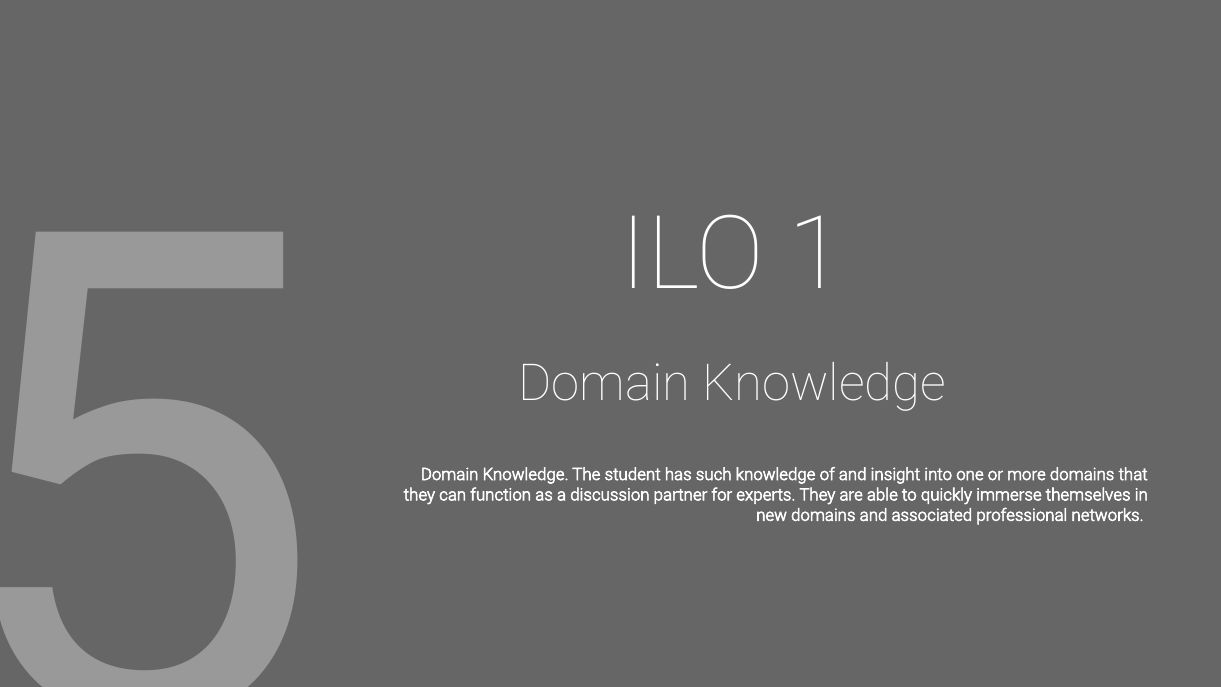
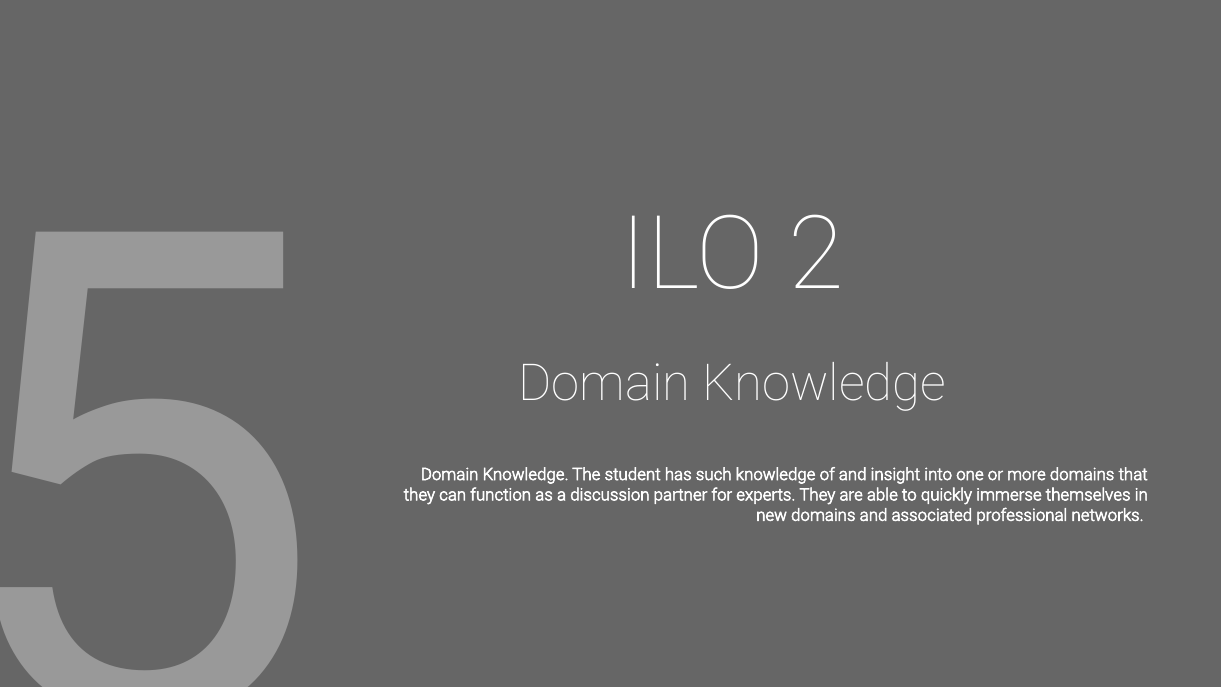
1: 1 -> 2 (817, 255)
